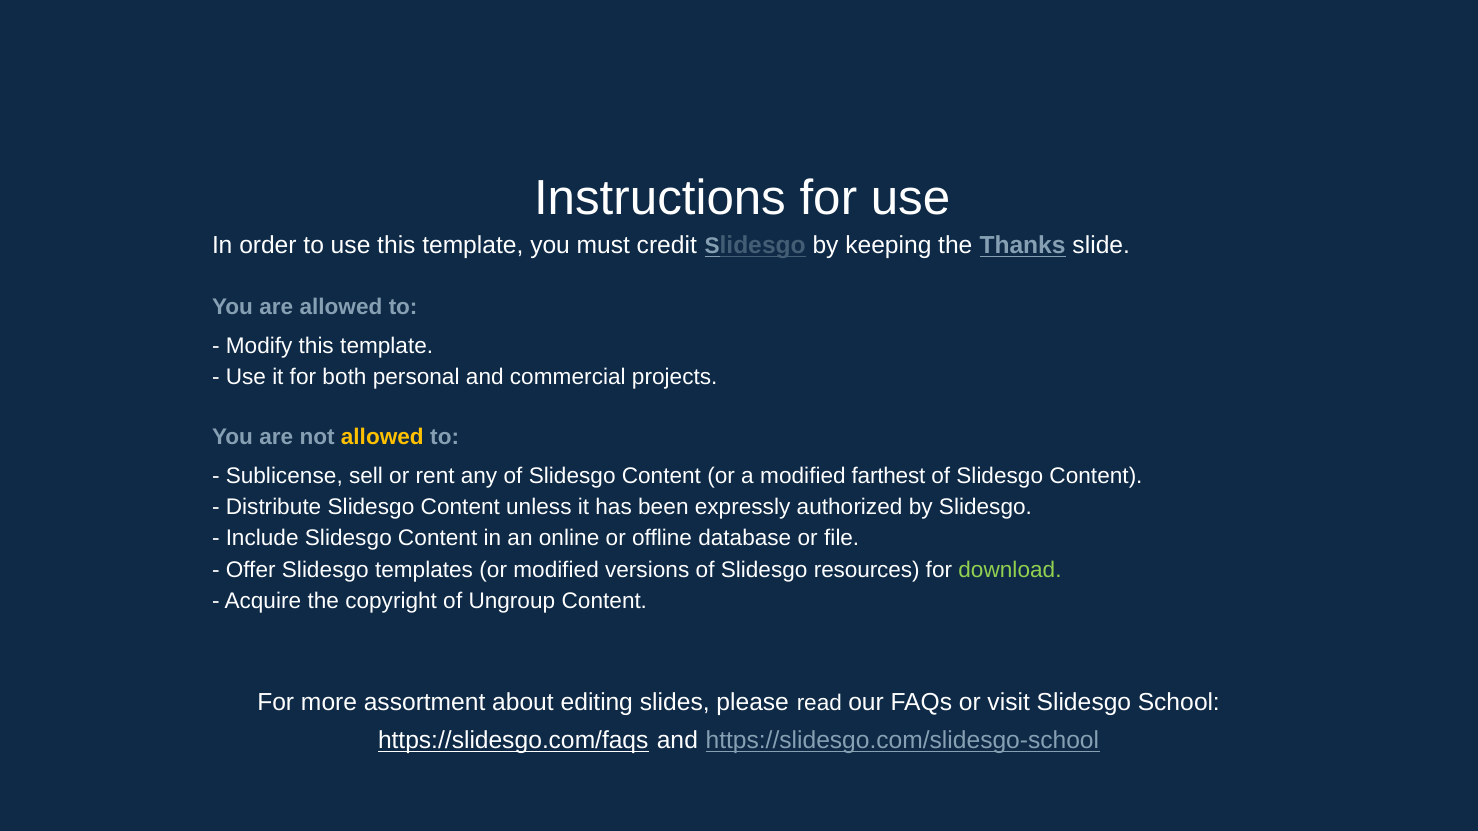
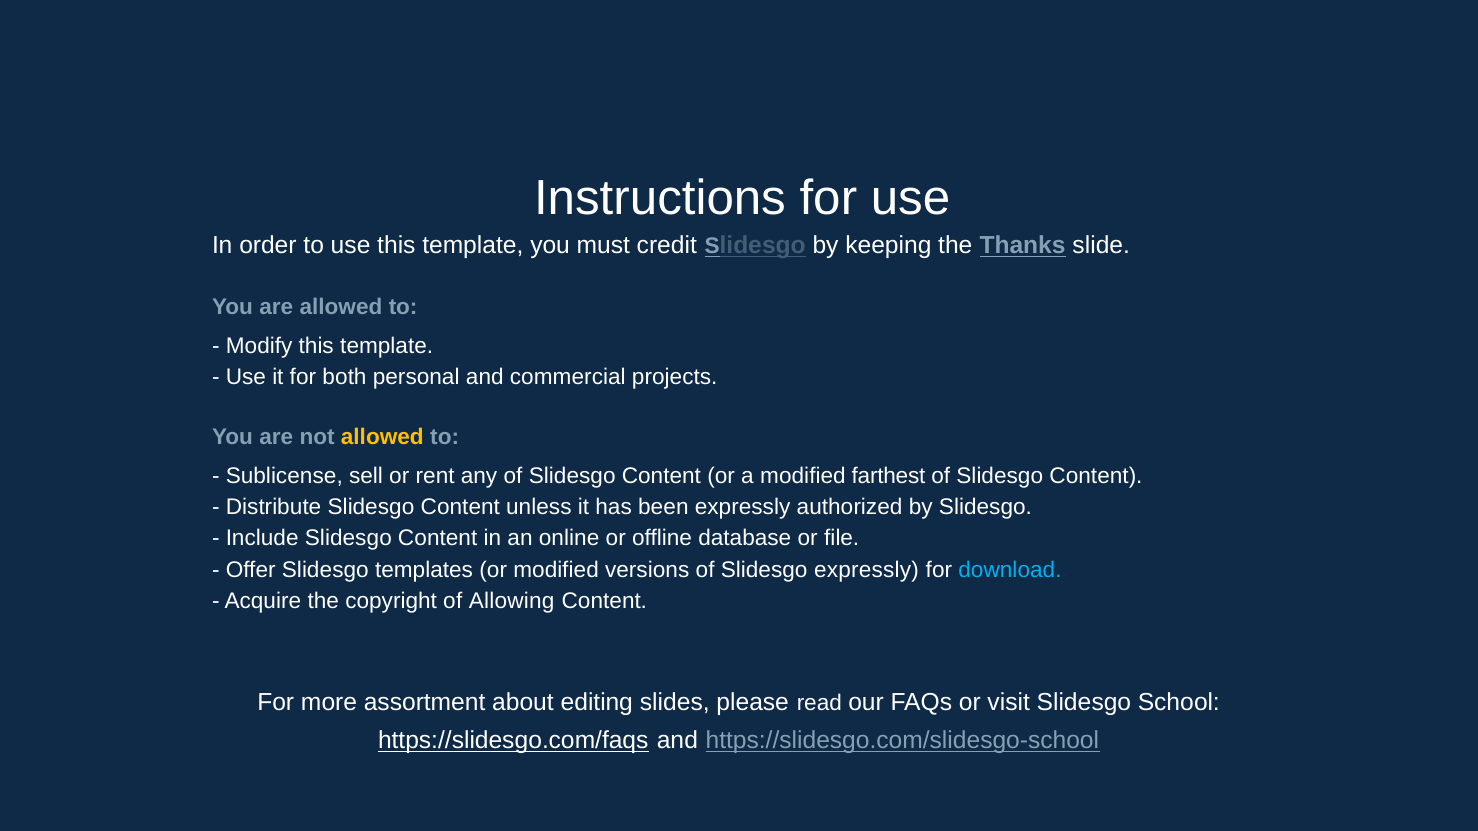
Slidesgo resources: resources -> expressly (867, 570)
download colour: light green -> light blue (1010, 570)
Ungroup: Ungroup -> Allowing (512, 601)
